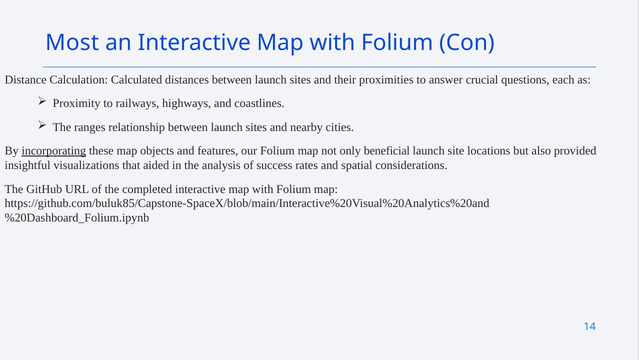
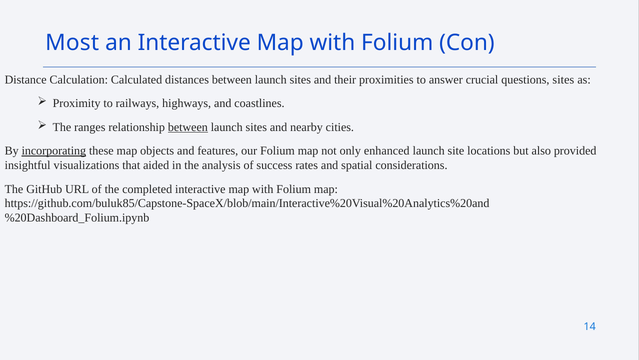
questions each: each -> sites (563, 80)
between underline: none -> present (188, 127)
beneficial: beneficial -> enhanced (387, 151)
